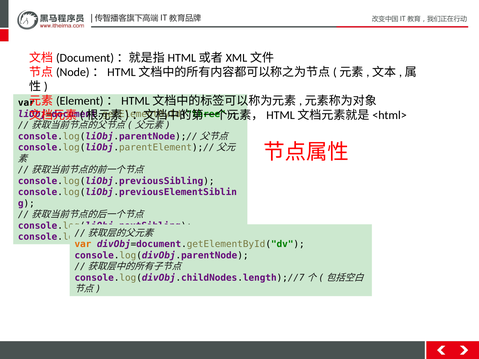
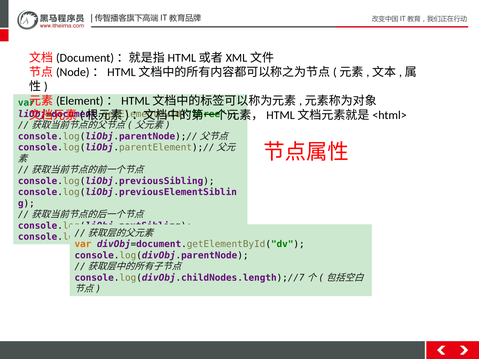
var colour: black -> green (26, 103)
